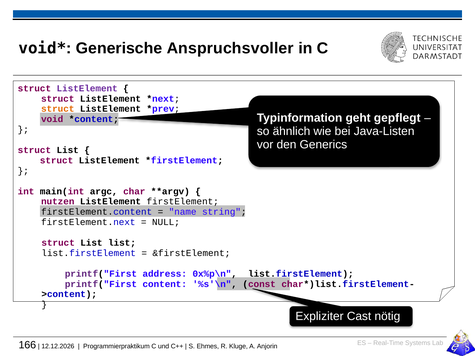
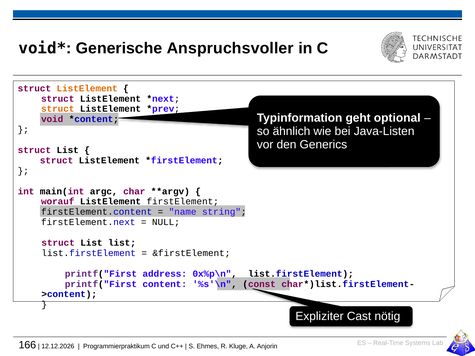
ListElement colour: purple -> orange (87, 88)
gepflegt: gepflegt -> optional (397, 118)
nutzen: nutzen -> worauf (58, 202)
